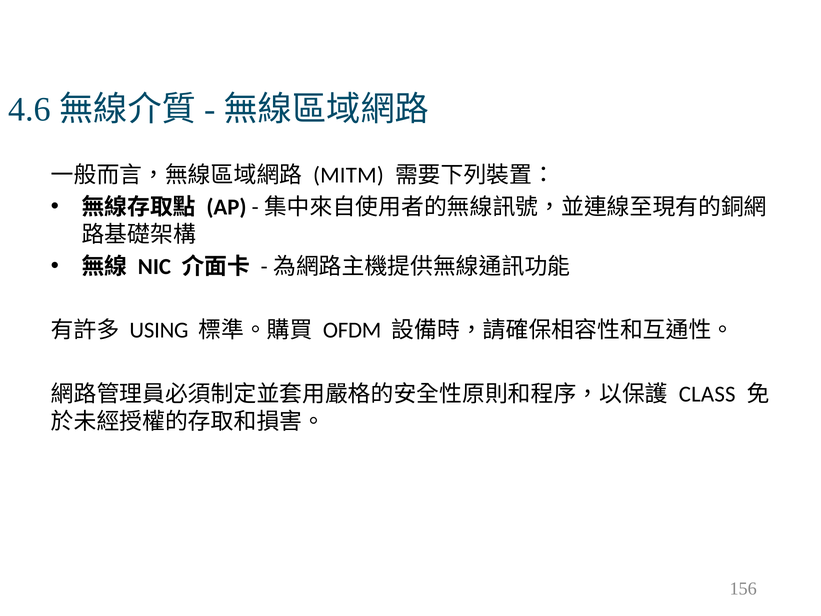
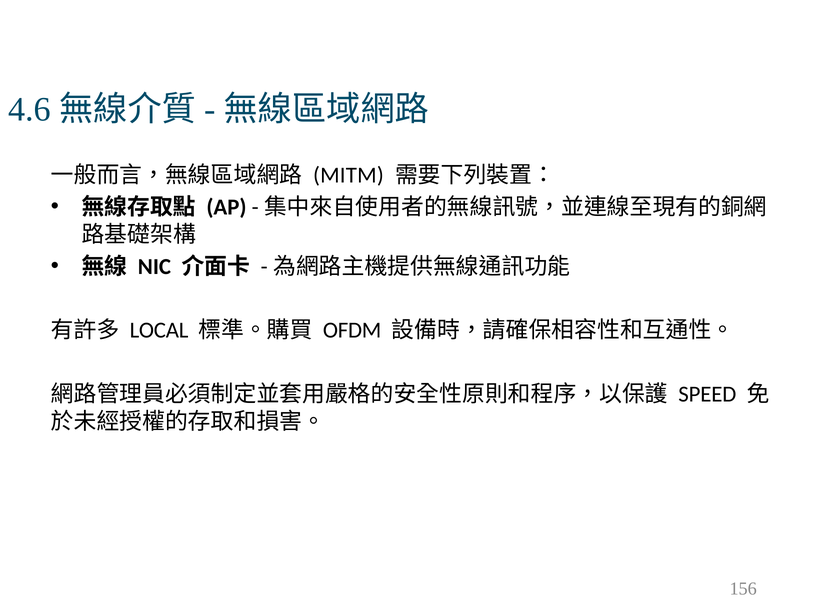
USING: USING -> LOCAL (159, 330)
CLASS: CLASS -> SPEED (707, 394)
